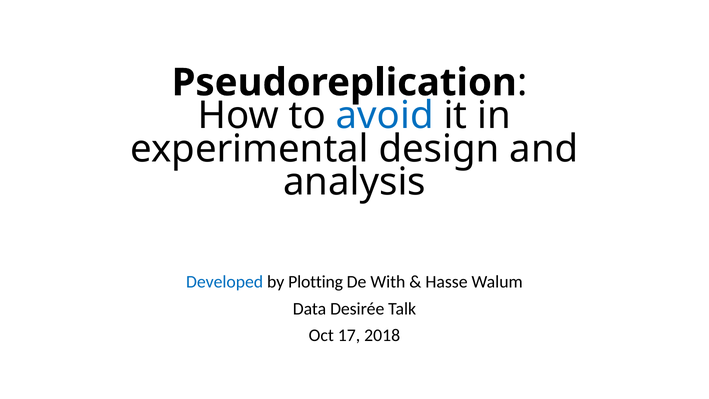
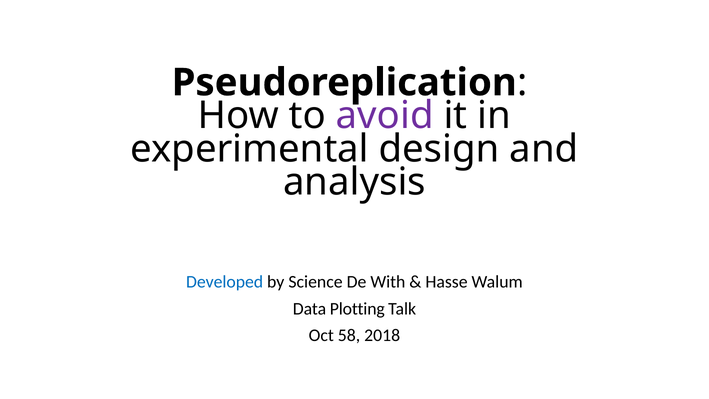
avoid colour: blue -> purple (385, 116)
Plotting: Plotting -> Science (316, 282)
Desirée: Desirée -> Plotting (357, 309)
17: 17 -> 58 (349, 335)
